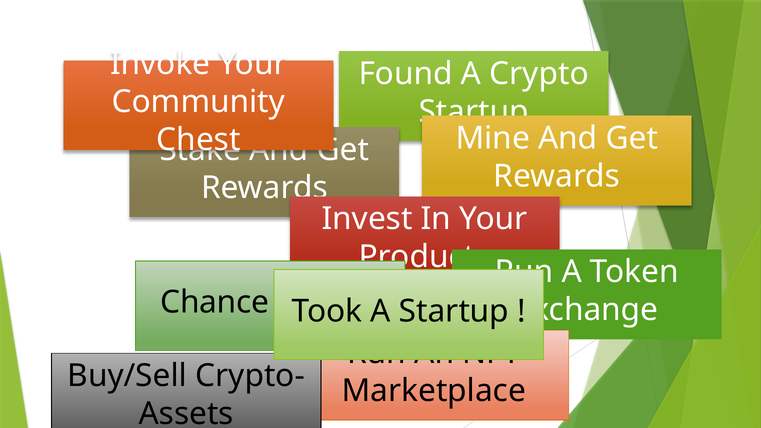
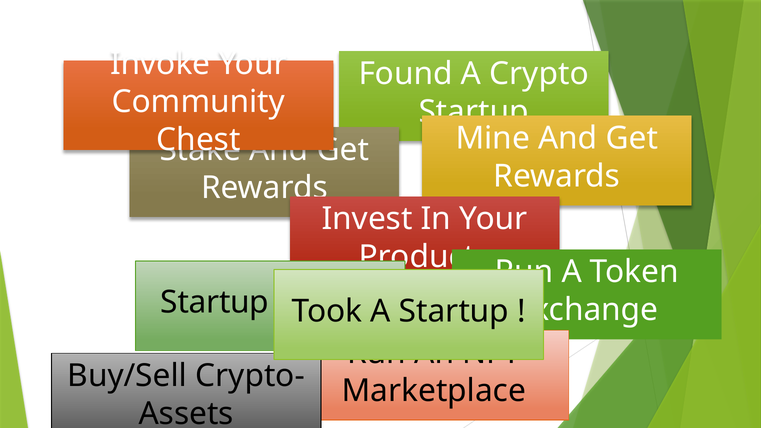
Chance: Chance -> Startup (215, 303)
